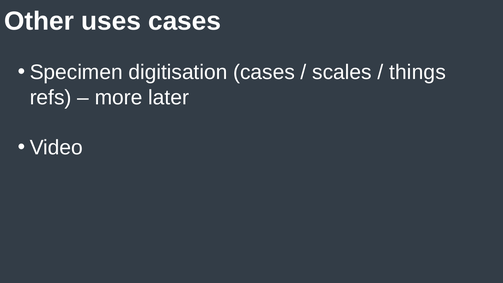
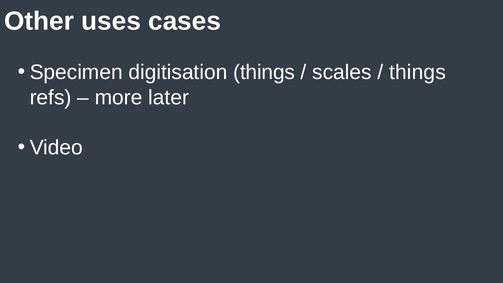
digitisation cases: cases -> things (264, 72)
